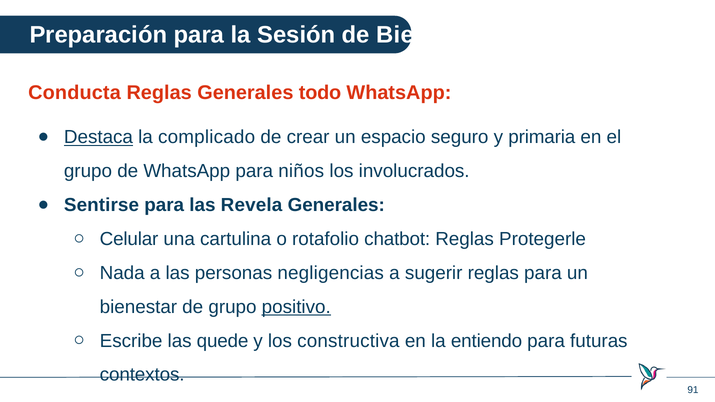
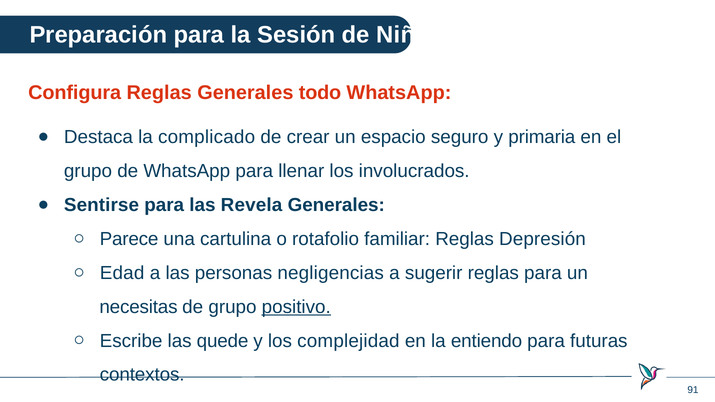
Bien: Bien -> Niña (403, 35)
Conducta: Conducta -> Configura (75, 93)
Destaca underline: present -> none (98, 137)
niños: niños -> llenar (301, 171)
Celular: Celular -> Parece (129, 239)
chatbot: chatbot -> familiar (397, 239)
Protegerle: Protegerle -> Depresión (542, 239)
Nada: Nada -> Edad (122, 273)
bienestar: bienestar -> necesitas (139, 307)
constructiva: constructiva -> complejidad (348, 341)
